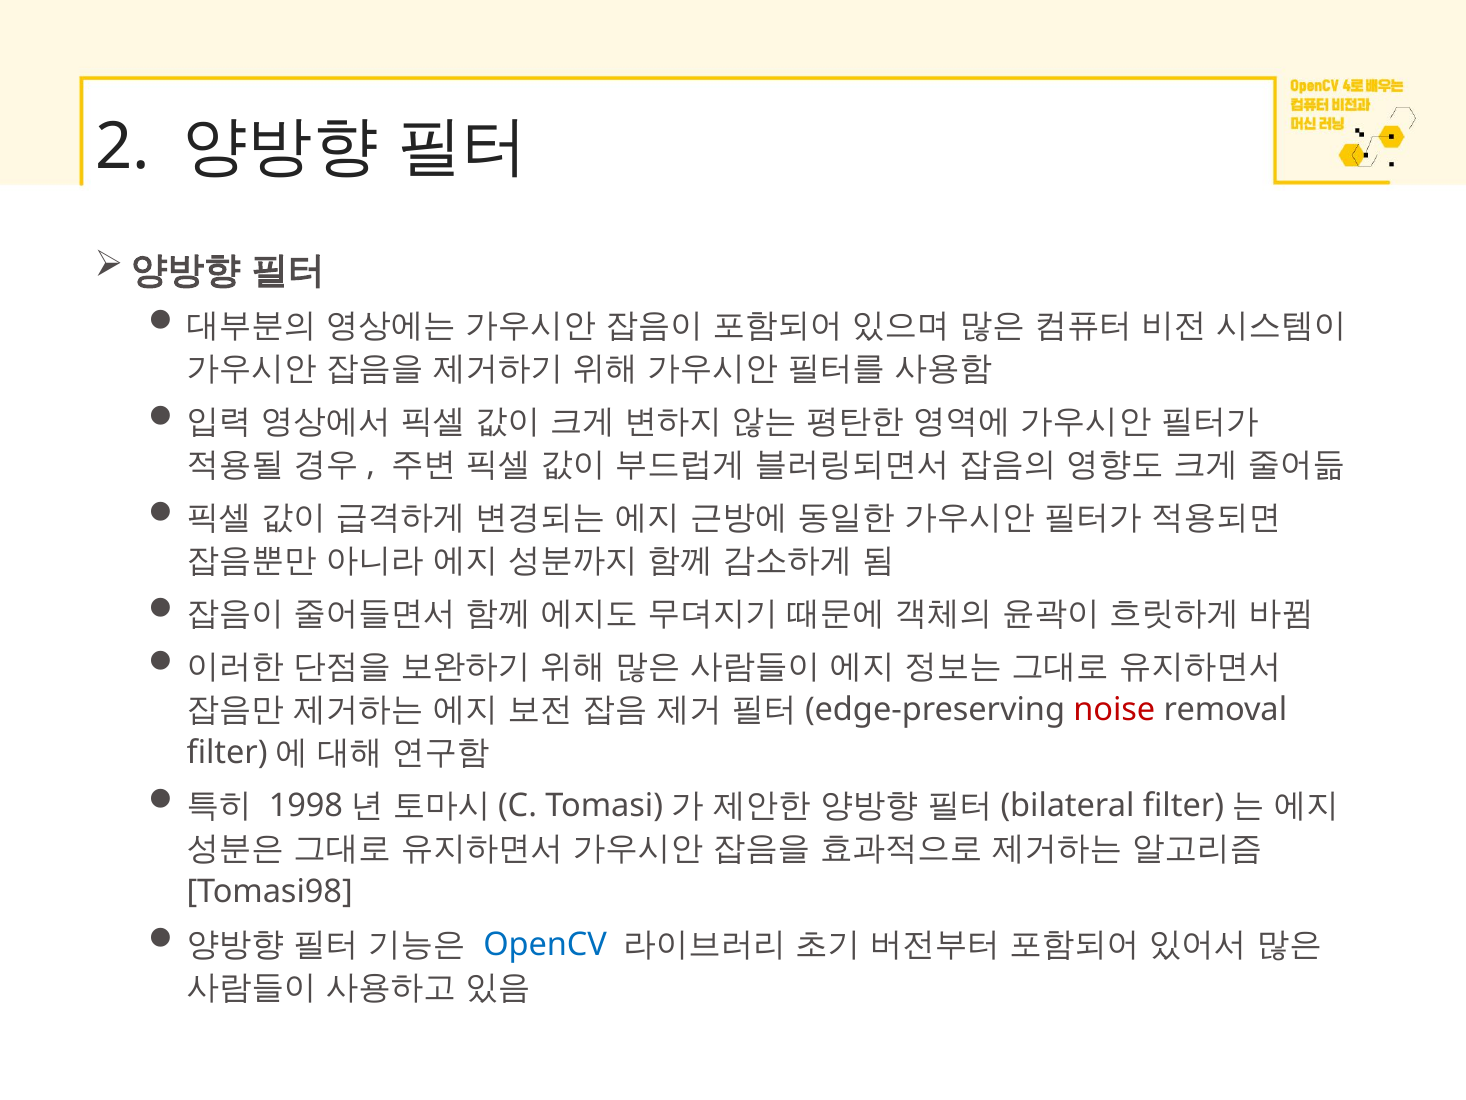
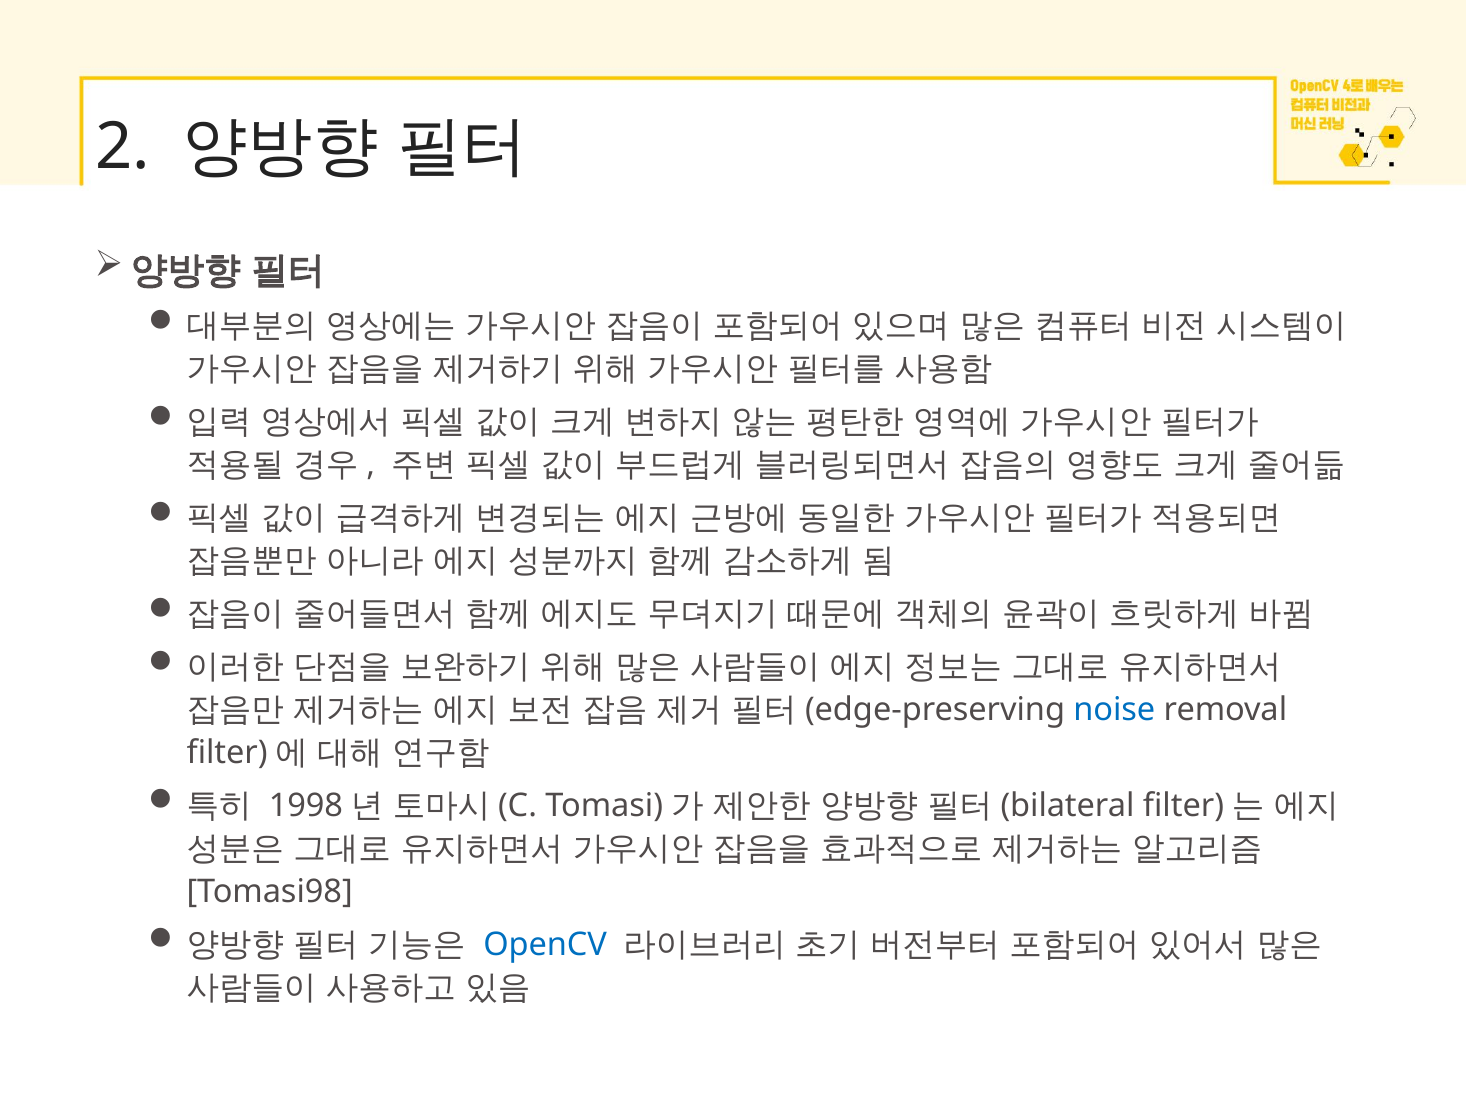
noise colour: red -> blue (1114, 709)
